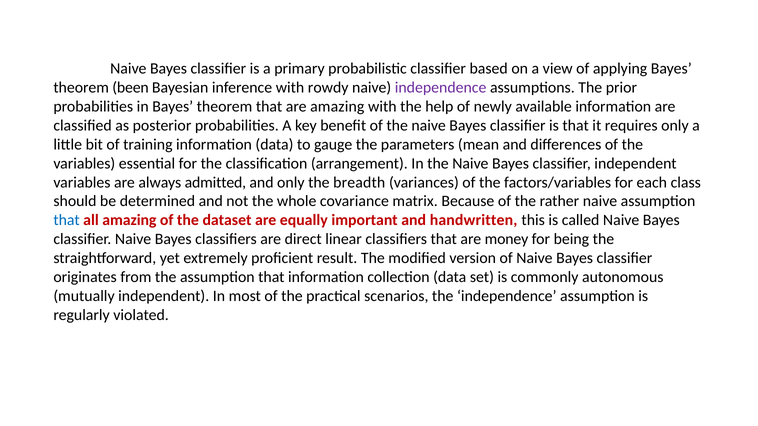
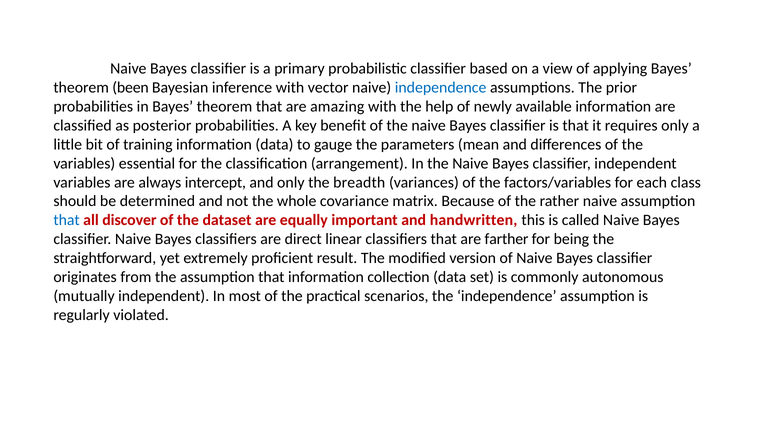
rowdy: rowdy -> vector (328, 88)
independence colour: purple -> blue (441, 88)
admitted: admitted -> intercept (215, 182)
all amazing: amazing -> discover (129, 220)
money: money -> farther (507, 239)
